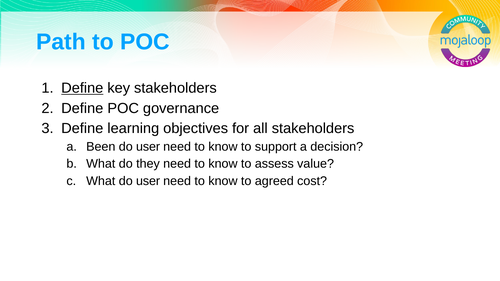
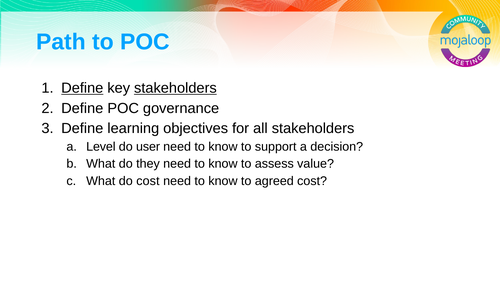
stakeholders underline: none -> present (175, 88)
Been: Been -> Level (101, 147)
What do user: user -> cost (148, 181)
